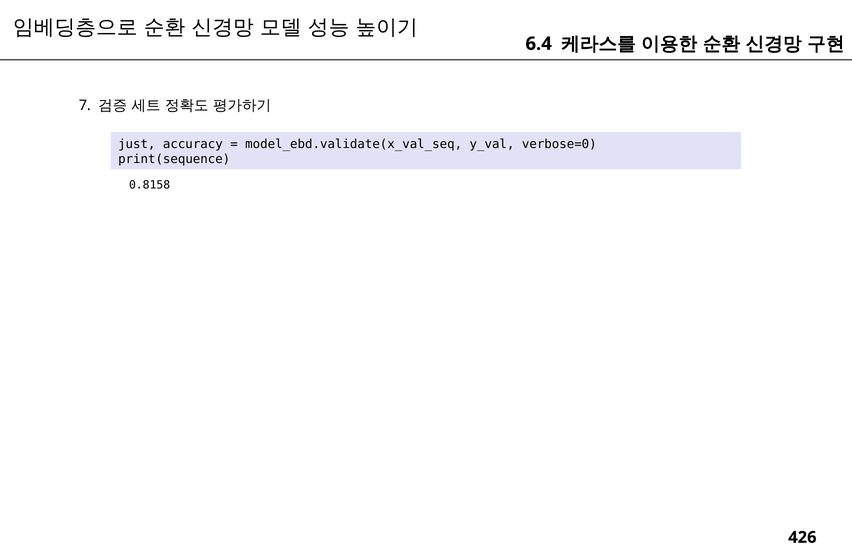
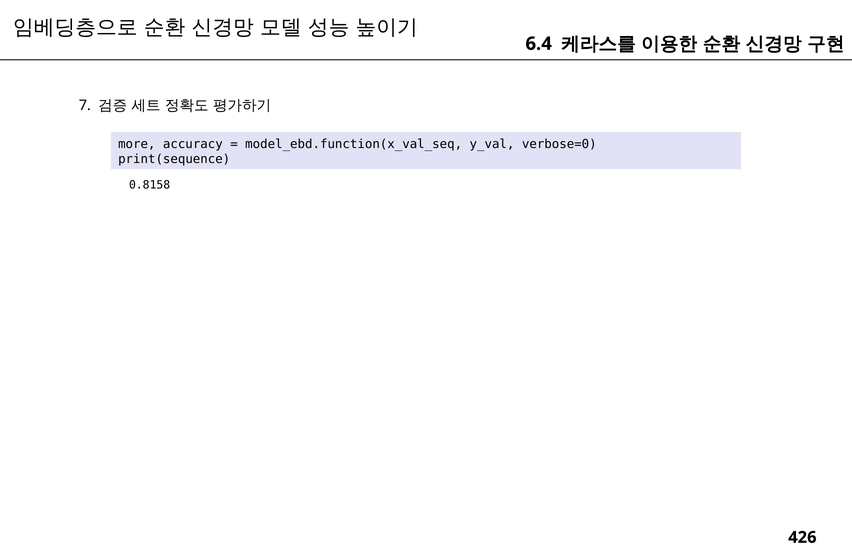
just: just -> more (137, 144)
model_ebd.validate(x_val_seq: model_ebd.validate(x_val_seq -> model_ebd.function(x_val_seq (354, 144)
